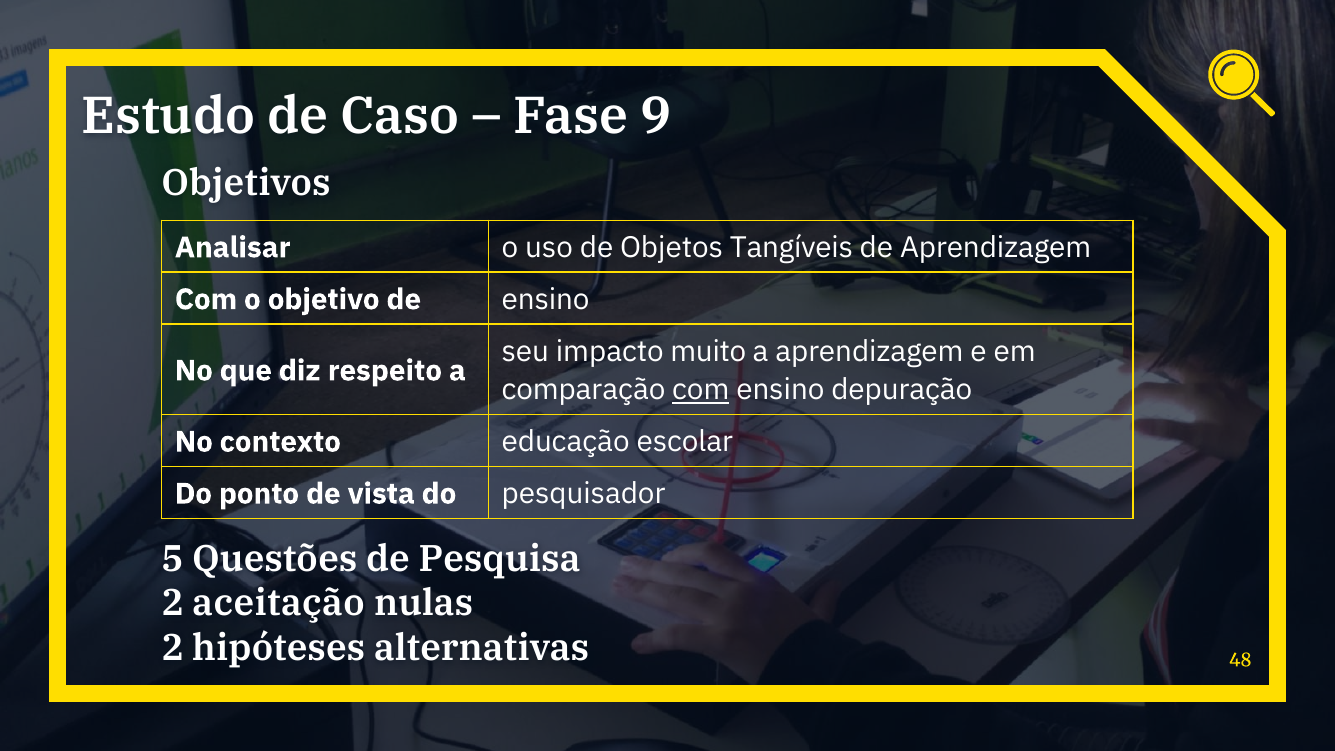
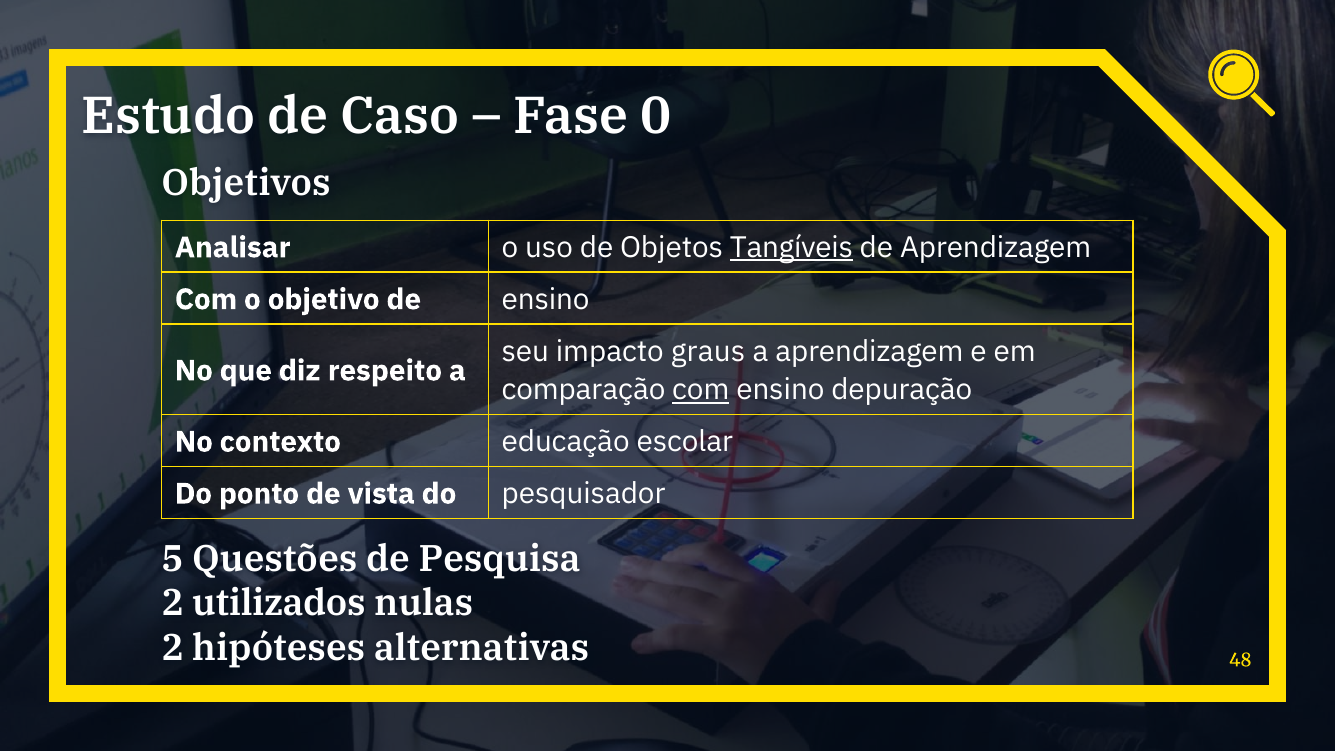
9: 9 -> 0 (656, 116)
Tangíveis underline: none -> present (791, 247)
muito: muito -> graus (708, 351)
aceitação: aceitação -> utilizados (279, 604)
